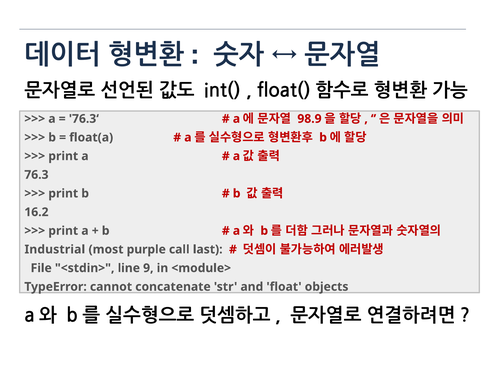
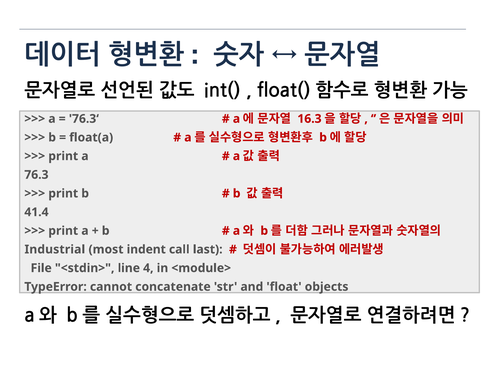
98.9: 98.9 -> 16.3 (309, 119)
16.2: 16.2 -> 41.4 (36, 212)
purple: purple -> indent (146, 249)
9: 9 -> 4 (148, 268)
